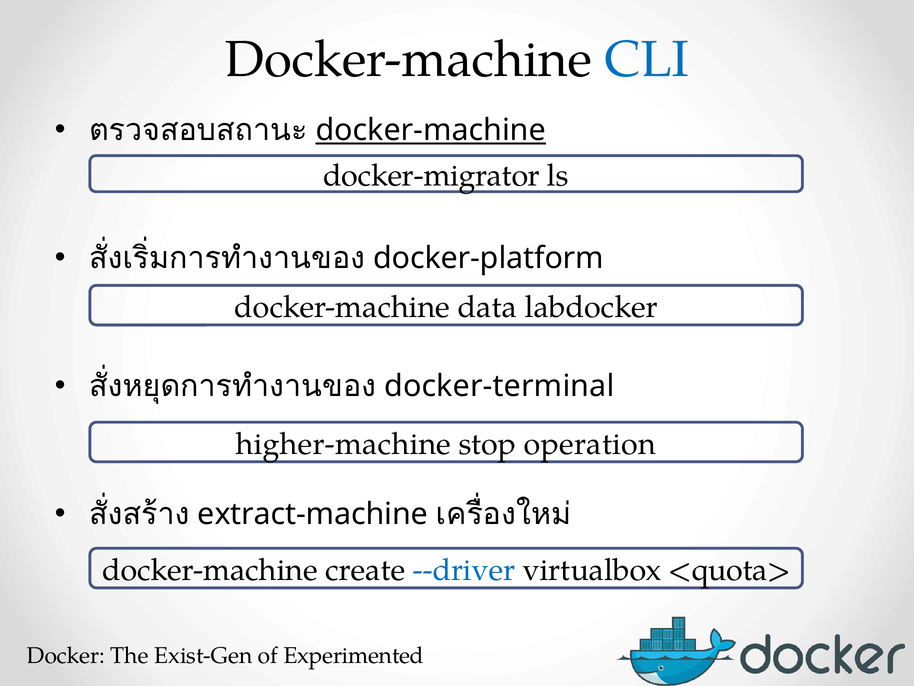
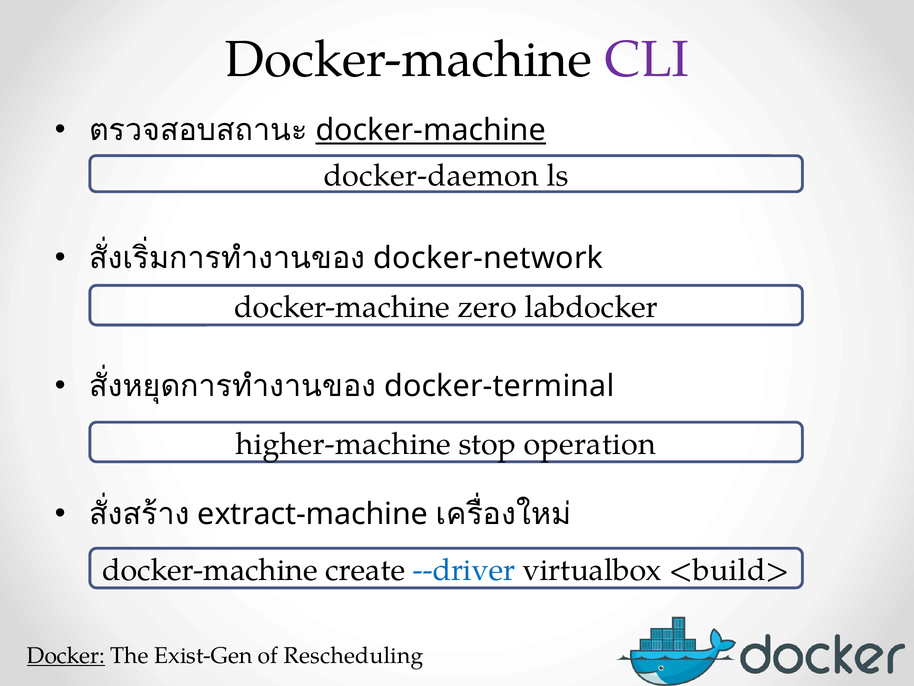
CLI colour: blue -> purple (647, 59)
docker-migrator: docker-migrator -> docker-daemon (431, 176)
docker-platform: docker-platform -> docker-network (488, 258)
data: data -> zero (487, 307)
<quota>: <quota> -> <build> (729, 570)
Docker underline: none -> present (66, 655)
Experimented: Experimented -> Rescheduling (354, 655)
